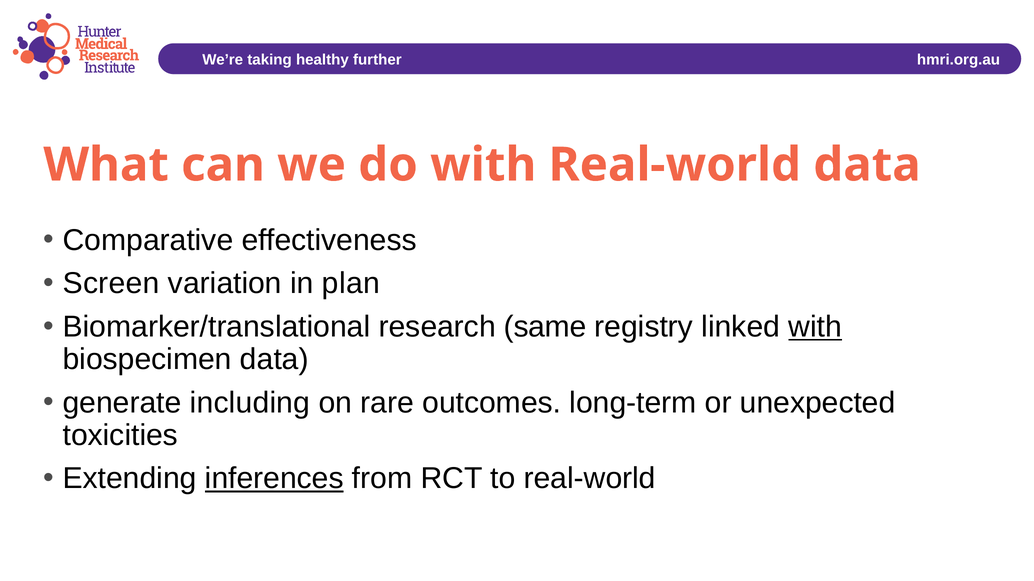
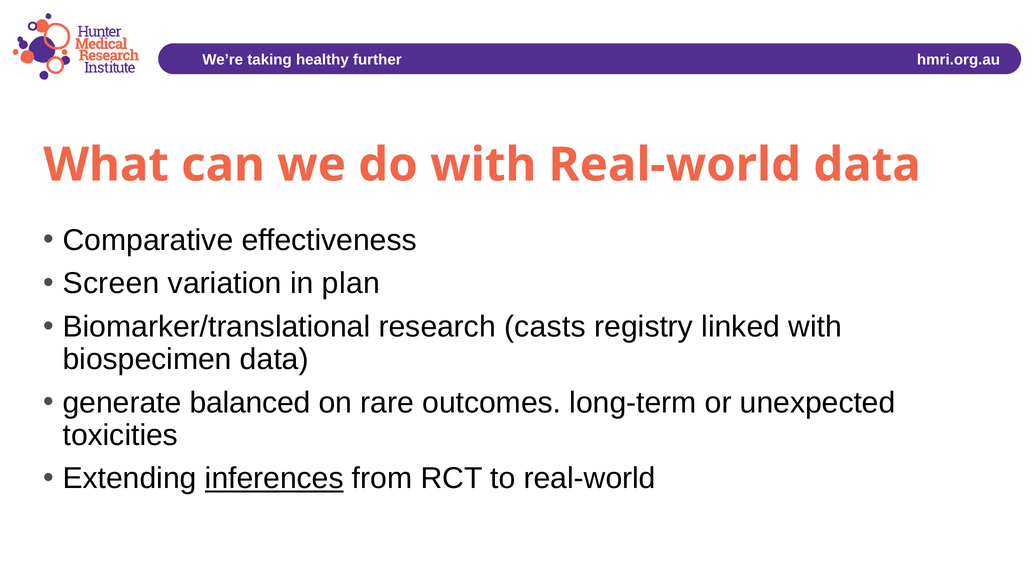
same: same -> casts (545, 327)
with underline: present -> none (815, 327)
including: including -> balanced (250, 403)
